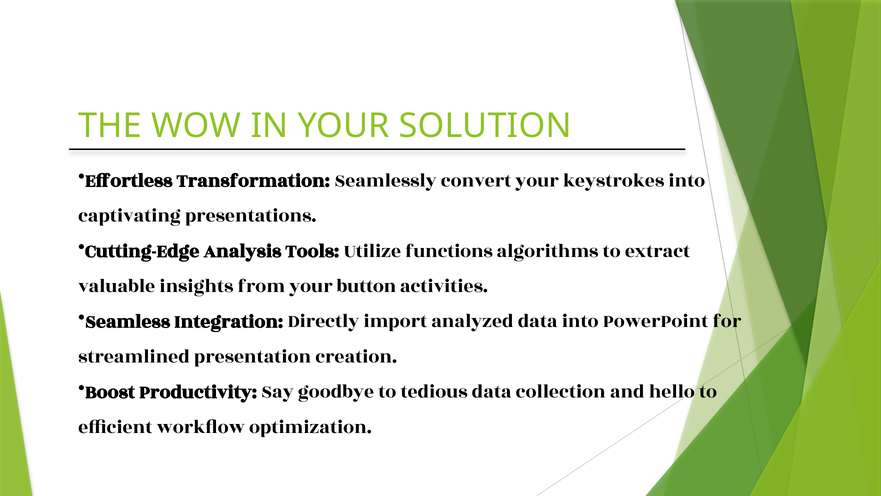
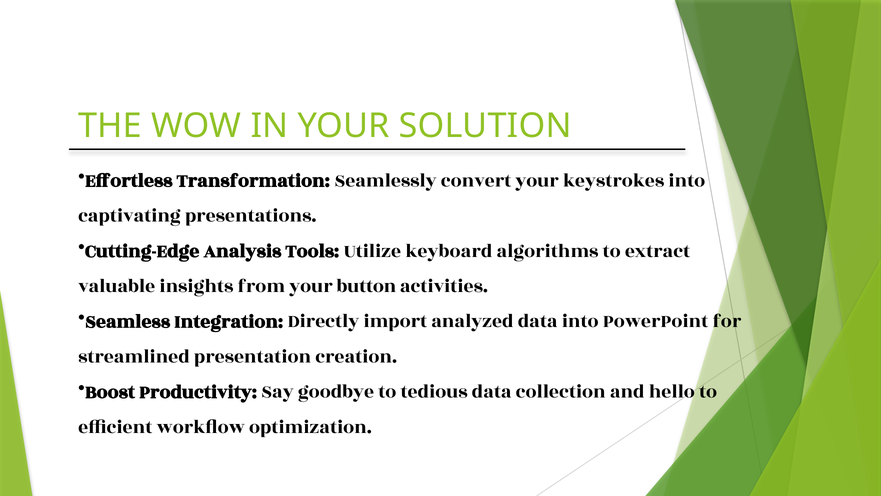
functions: functions -> keyboard (449, 250)
